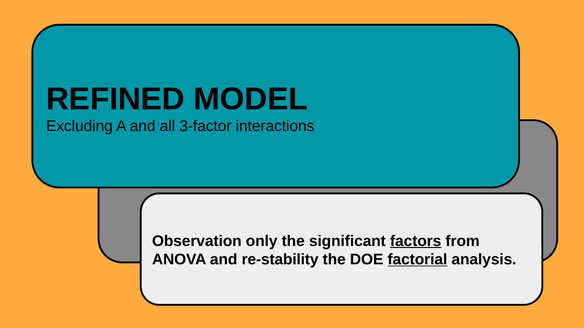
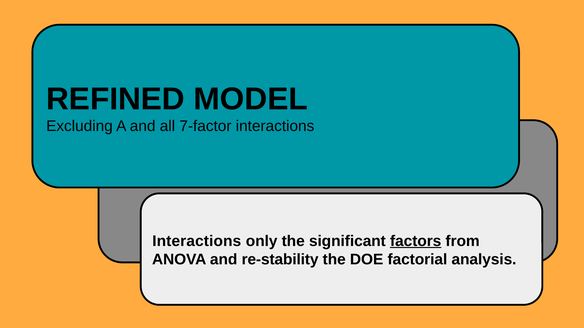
3-factor: 3-factor -> 7-factor (205, 126)
Observation: Observation -> Interactions (197, 241)
factorial underline: present -> none (417, 260)
